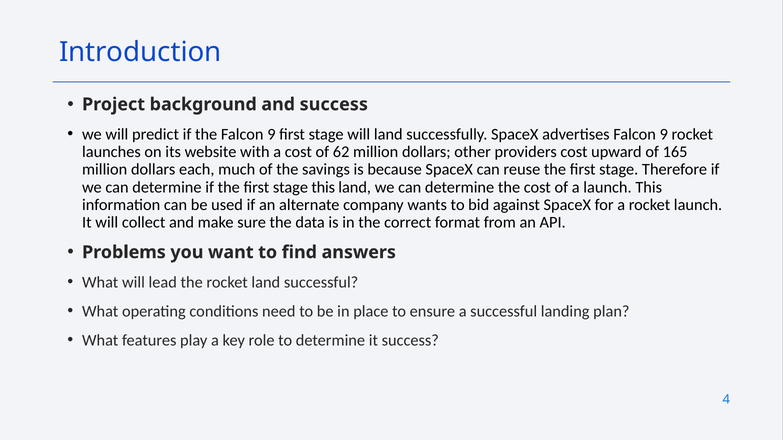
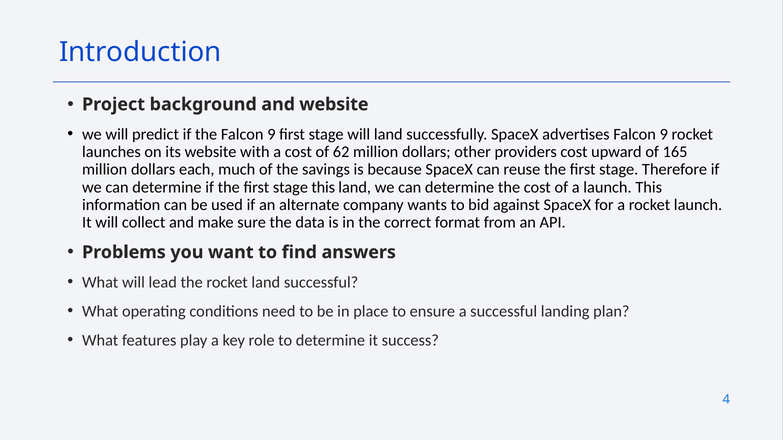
and success: success -> website (334, 104)
